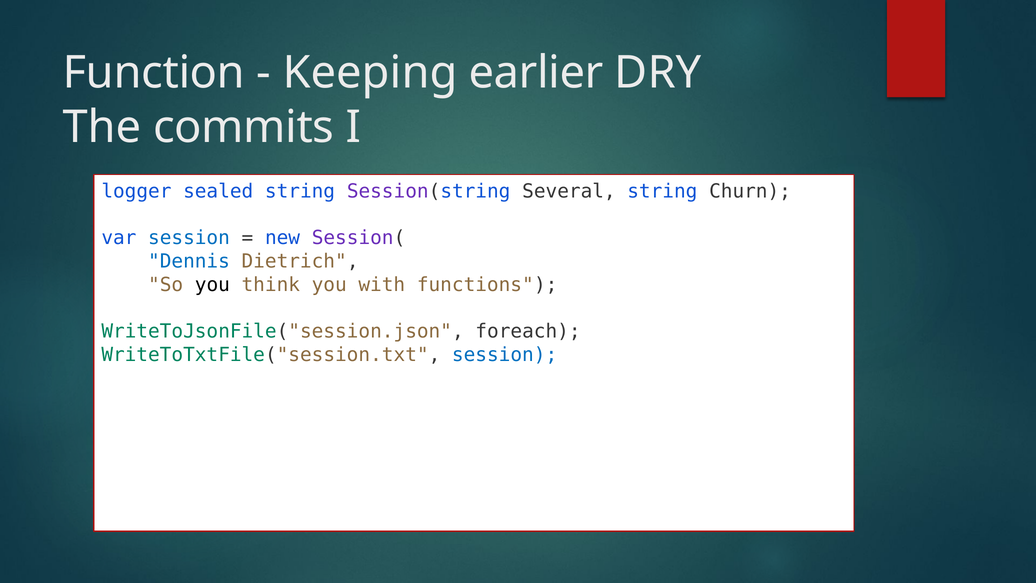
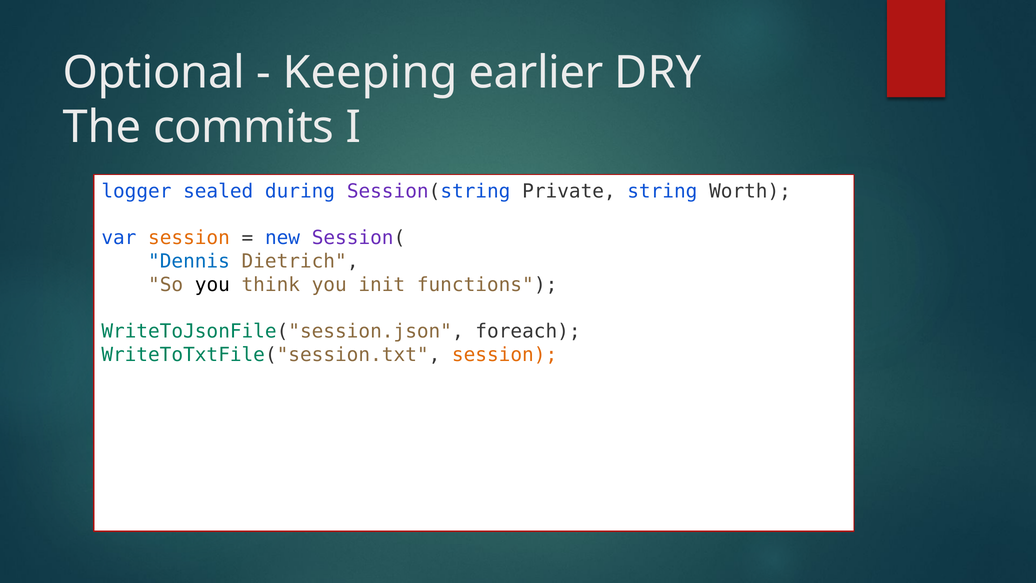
Function: Function -> Optional (154, 73)
sealed string: string -> during (300, 191)
Several: Several -> Private (569, 191)
Churn: Churn -> Worth (750, 191)
session colour: blue -> orange (189, 238)
with: with -> init (382, 285)
session colour: blue -> orange (505, 354)
